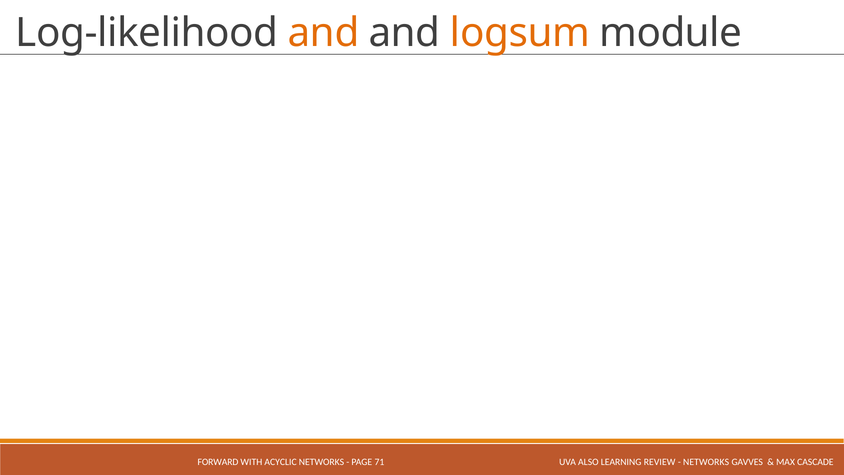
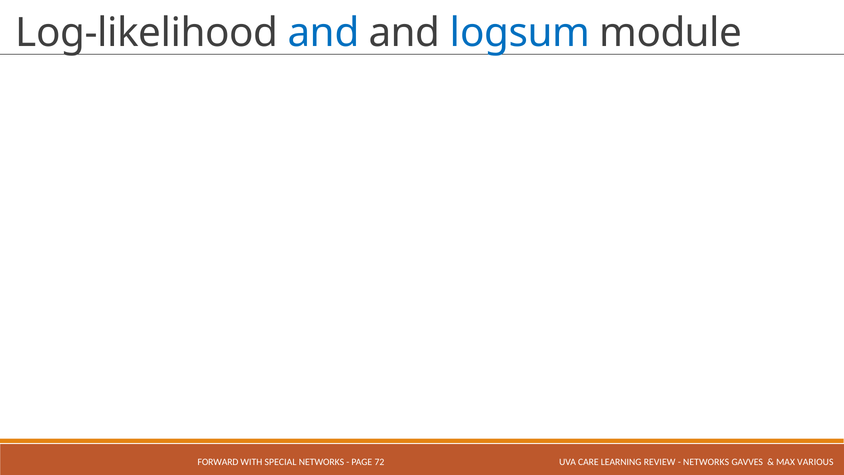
and colour: orange -> blue (323, 33)
logsum colour: orange -> blue (520, 33)
ACYCLIC: ACYCLIC -> SPECIAL (281, 462)
71: 71 -> 72 (379, 462)
ALSO: ALSO -> CARE (588, 462)
CASCADE: CASCADE -> VARIOUS (815, 462)
